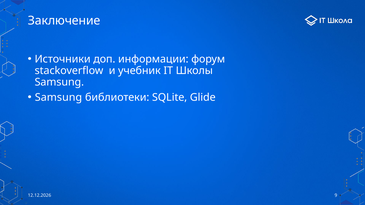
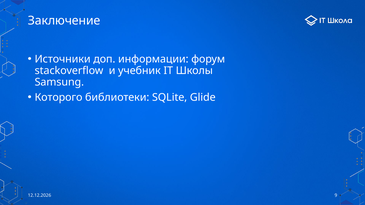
Samsung: Samsung -> Которого (59, 98)
